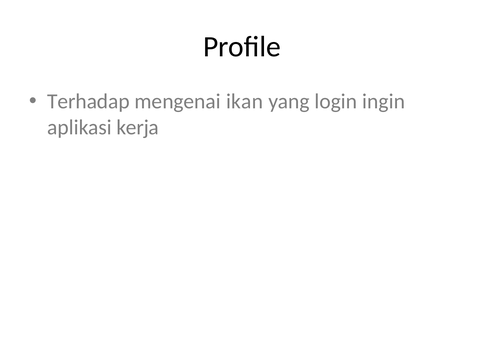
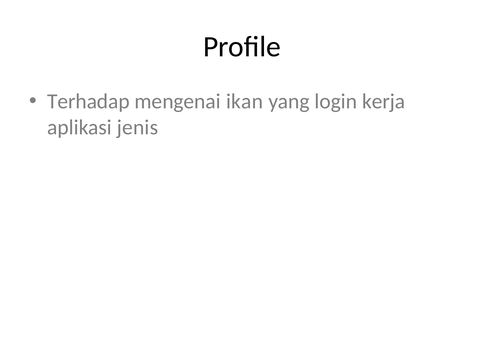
ingin: ingin -> kerja (384, 102)
kerja: kerja -> jenis (137, 127)
